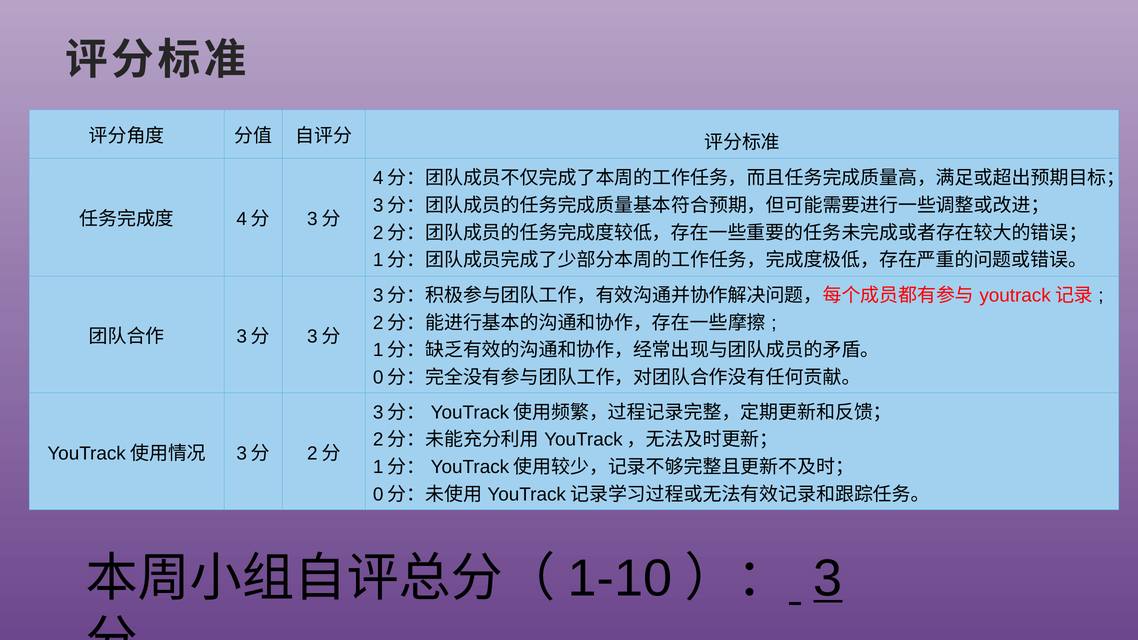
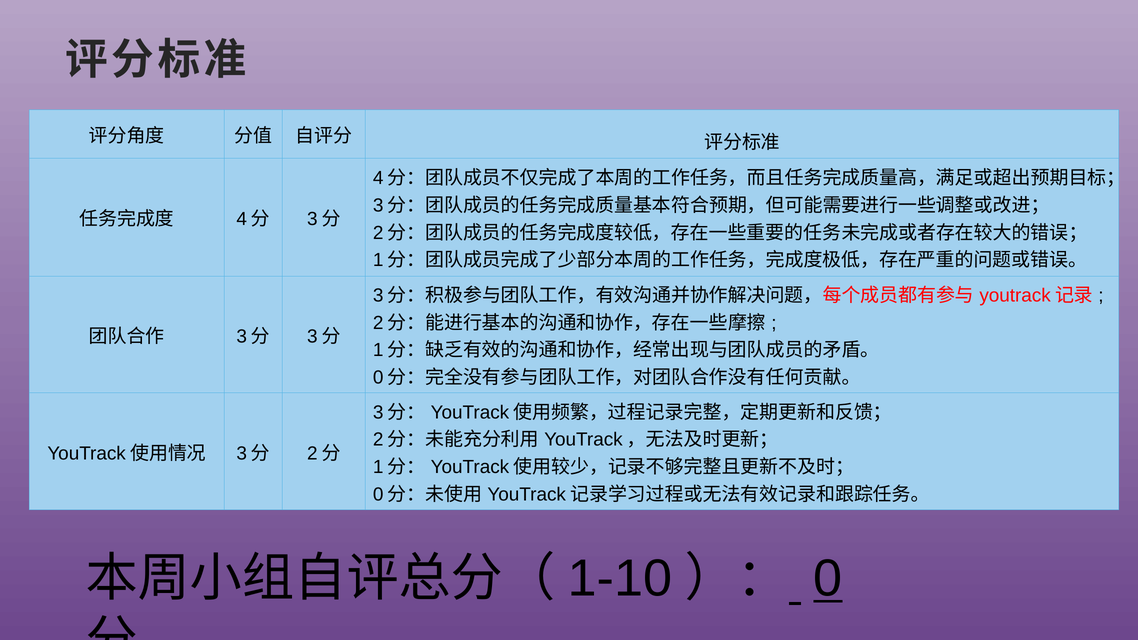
3: 3 -> 0 (828, 579)
